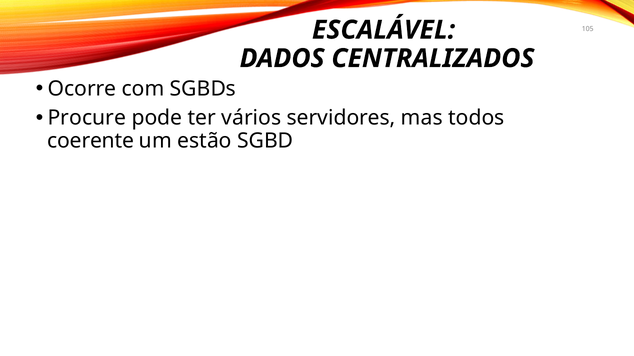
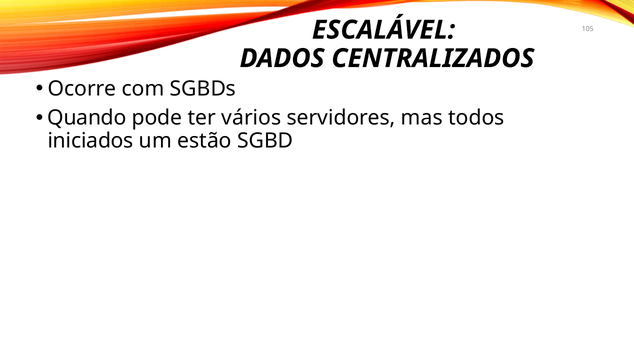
Procure: Procure -> Quando (87, 118)
coerente: coerente -> iniciados (91, 141)
